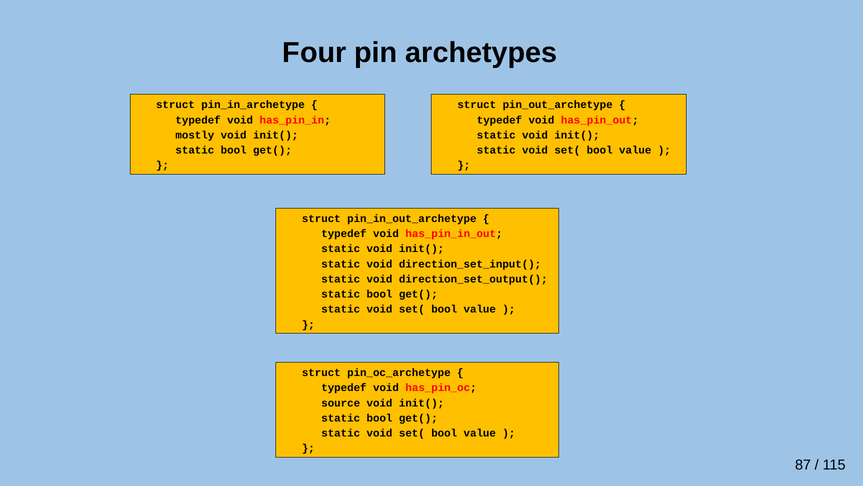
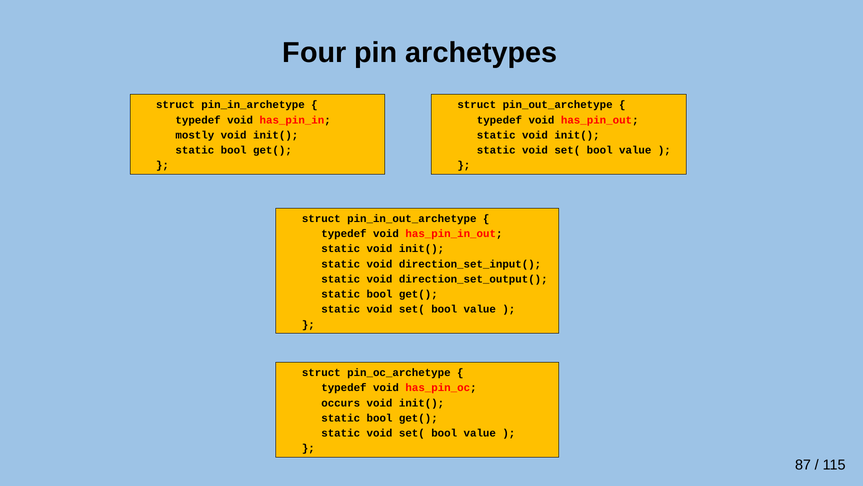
source: source -> occurs (341, 403)
